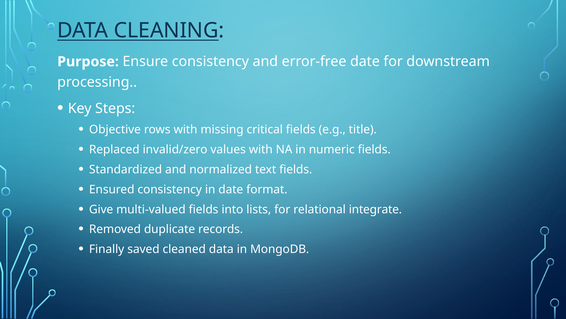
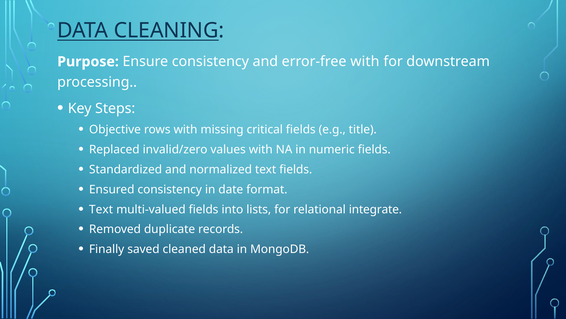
error-free date: date -> with (365, 62)
Give: Give -> Text (101, 209)
